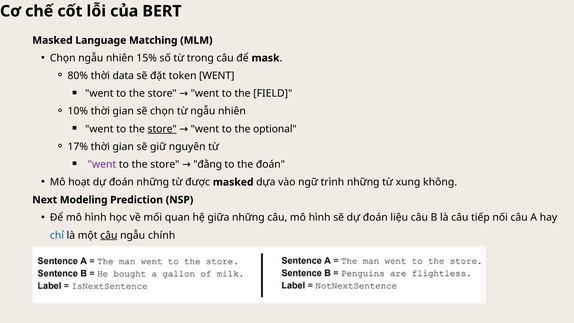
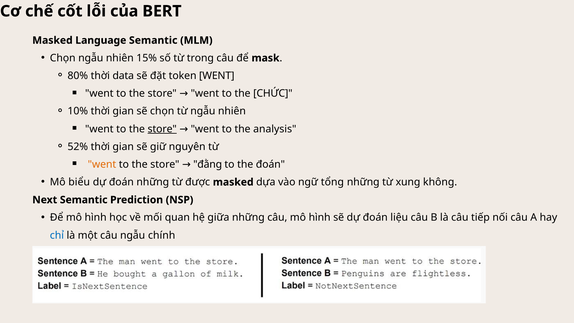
Language Matching: Matching -> Semantic (153, 40)
FIELD: FIELD -> CHỨC (273, 93)
optional: optional -> analysis (275, 129)
17%: 17% -> 52% (78, 147)
went colour: purple -> orange (102, 164)
hoạt: hoạt -> biểu (79, 182)
trình: trình -> tổng (332, 182)
Next Modeling: Modeling -> Semantic (84, 200)
câu underline: present -> none (109, 235)
